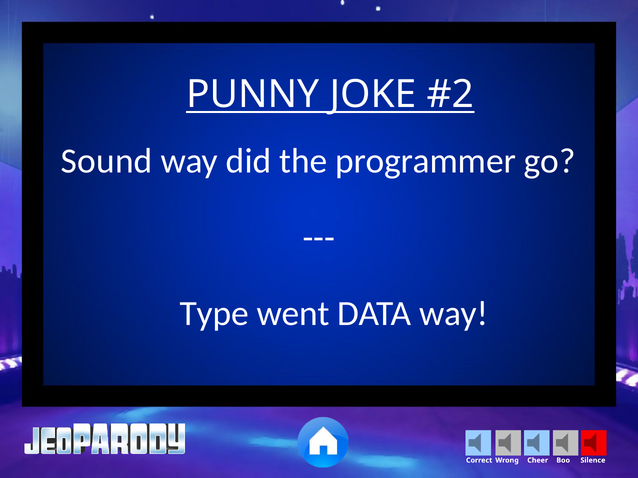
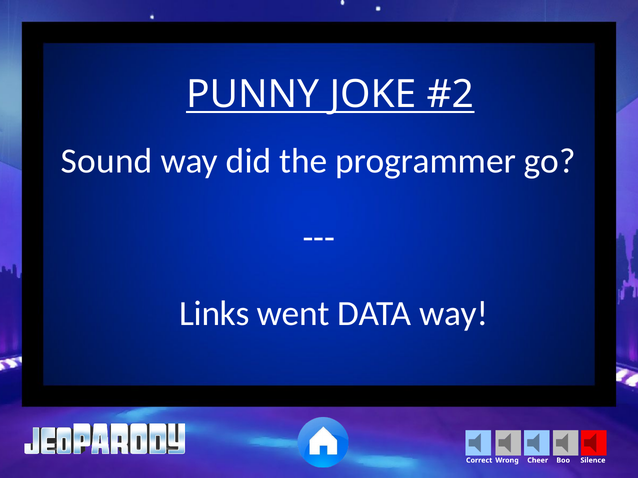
Type: Type -> Links (214, 314)
